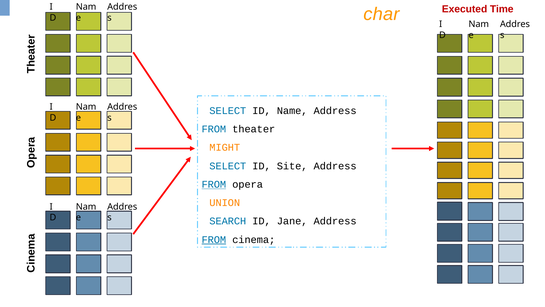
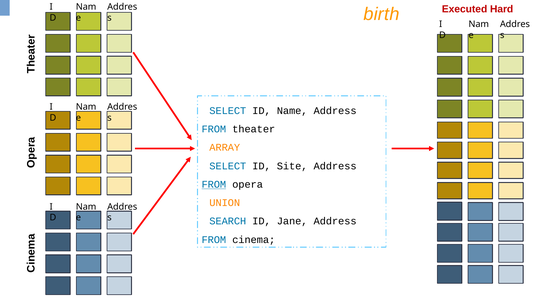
Time: Time -> Hard (502, 9)
char: char -> birth (381, 14)
MIGHT: MIGHT -> ARRAY (225, 147)
FROM underline: present -> none (214, 239)
